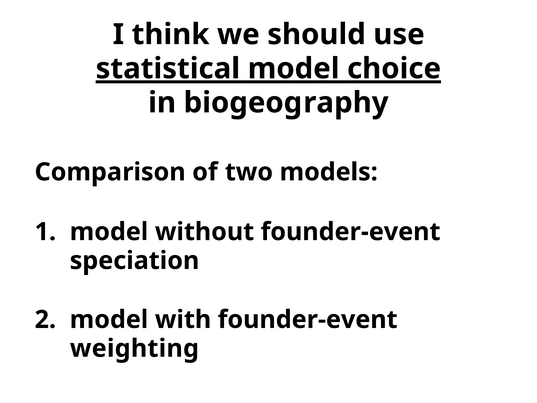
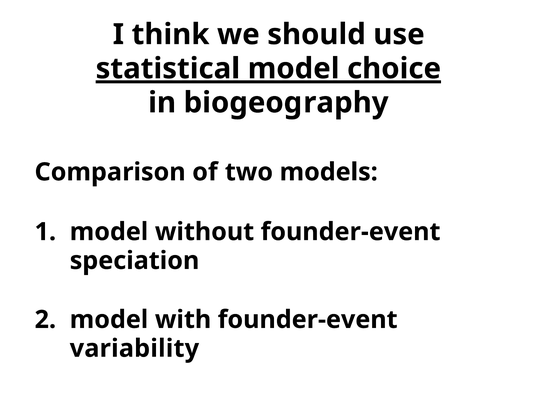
weighting: weighting -> variability (134, 348)
